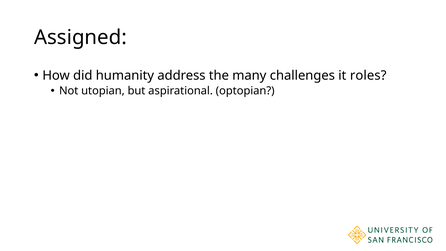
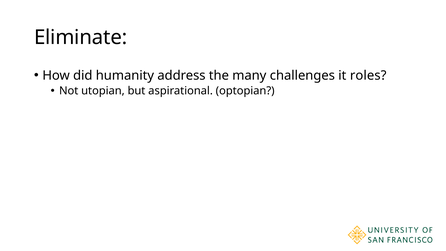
Assigned: Assigned -> Eliminate (81, 37)
